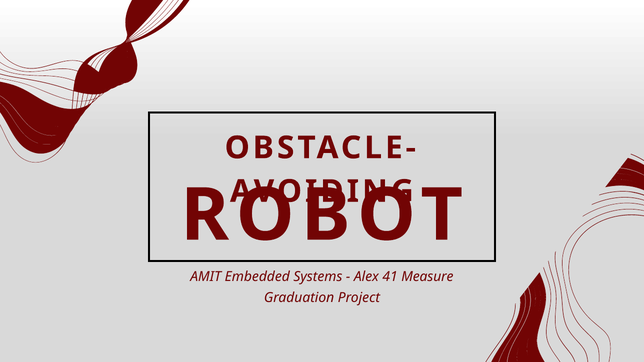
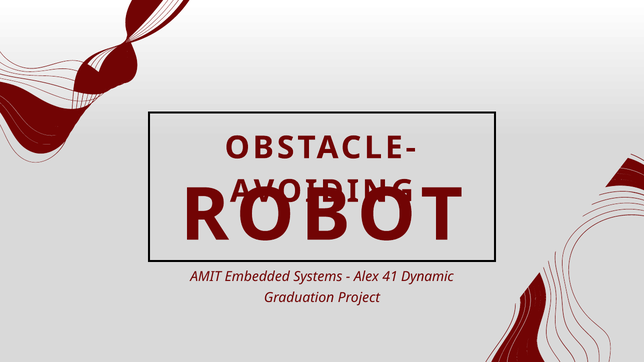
Measure: Measure -> Dynamic (427, 277)
